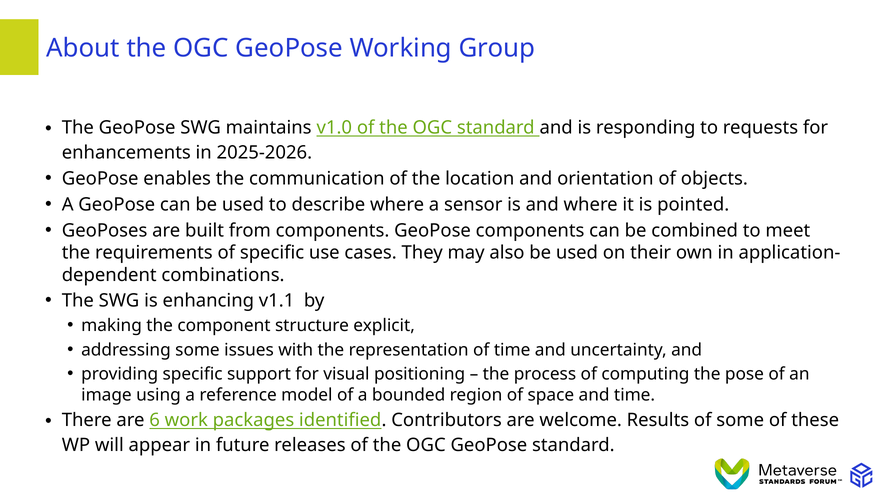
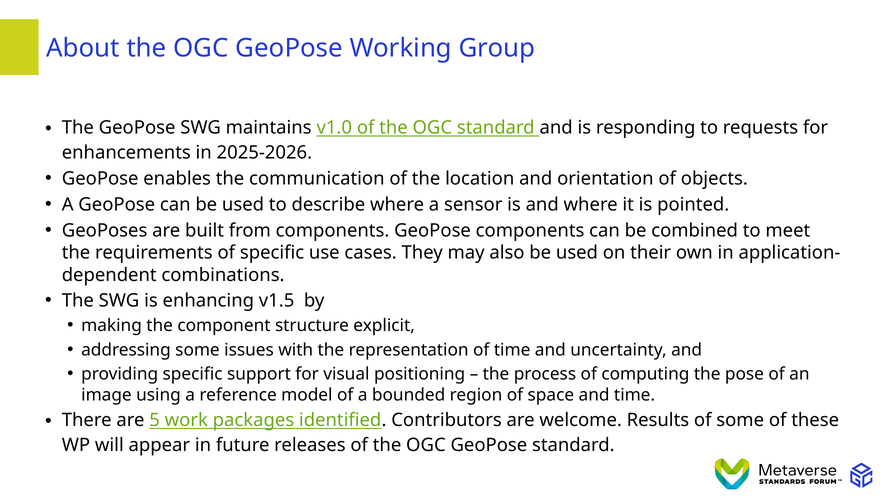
v1.1: v1.1 -> v1.5 (277, 301)
6: 6 -> 5 (155, 420)
